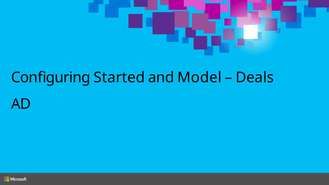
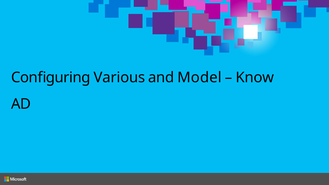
Started: Started -> Various (119, 77)
Deals: Deals -> Know (255, 77)
